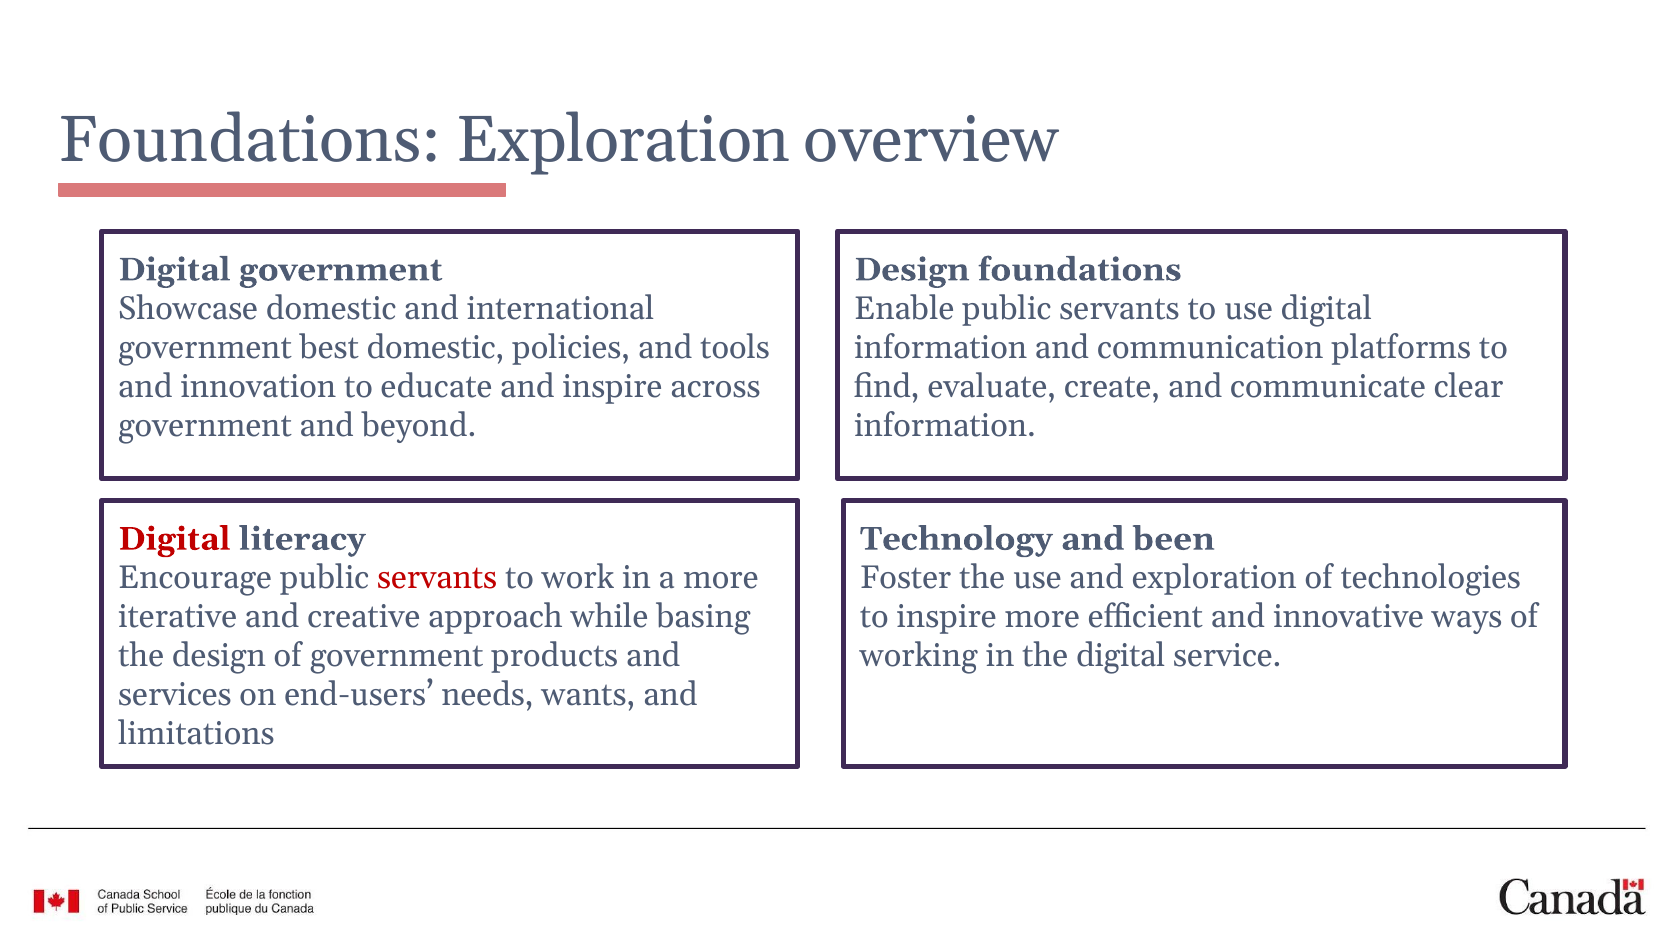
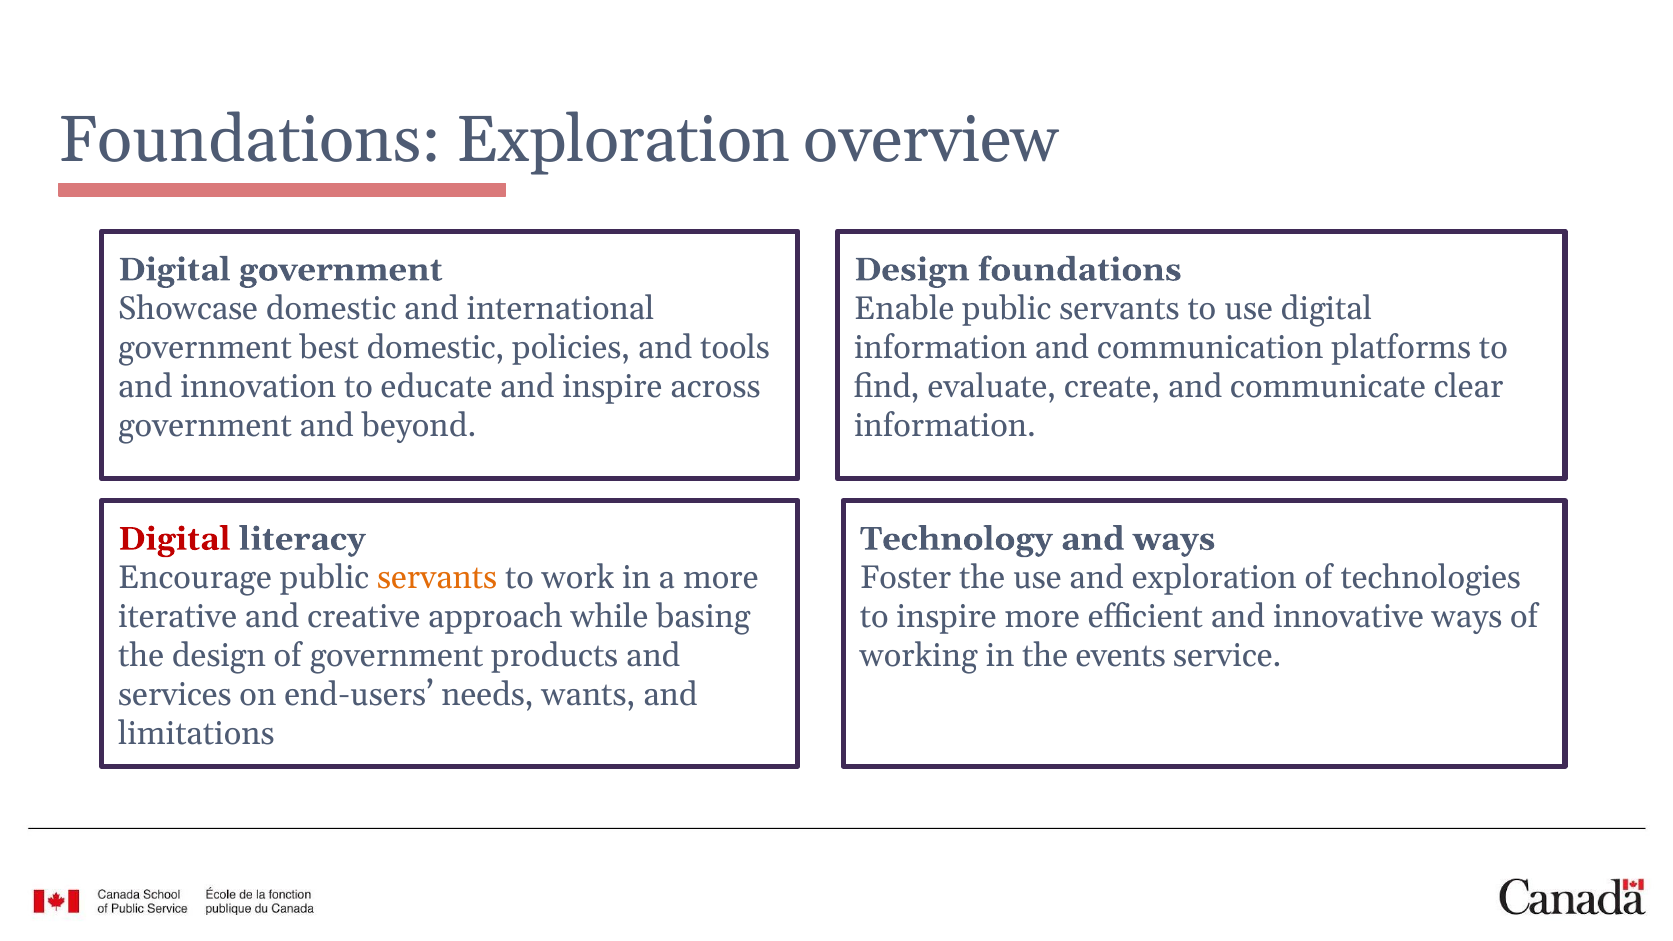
and been: been -> ways (1174, 539)
servants colour: red -> orange (437, 578)
the digital: digital -> events (1121, 656)
